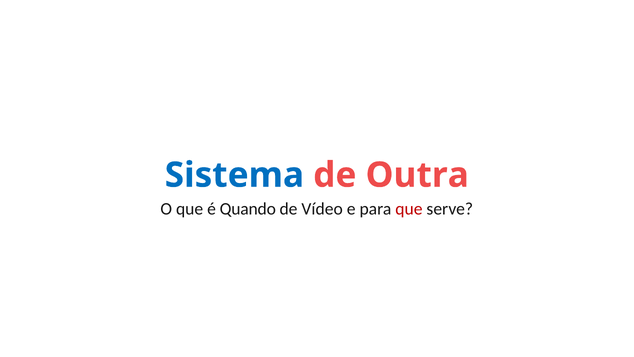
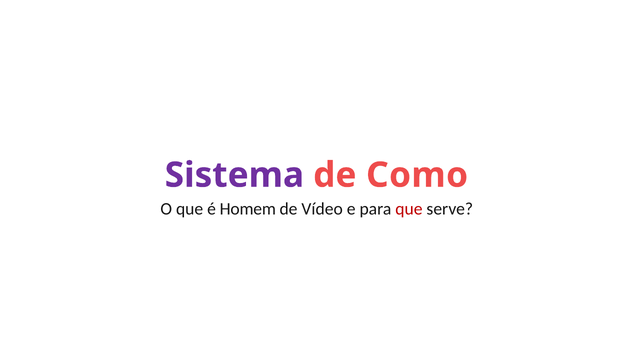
Sistema colour: blue -> purple (234, 175)
Outra: Outra -> Como (417, 175)
Quando: Quando -> Homem (248, 209)
